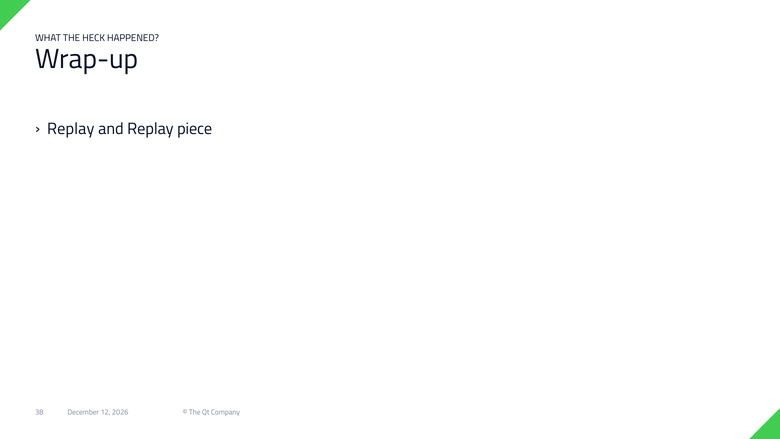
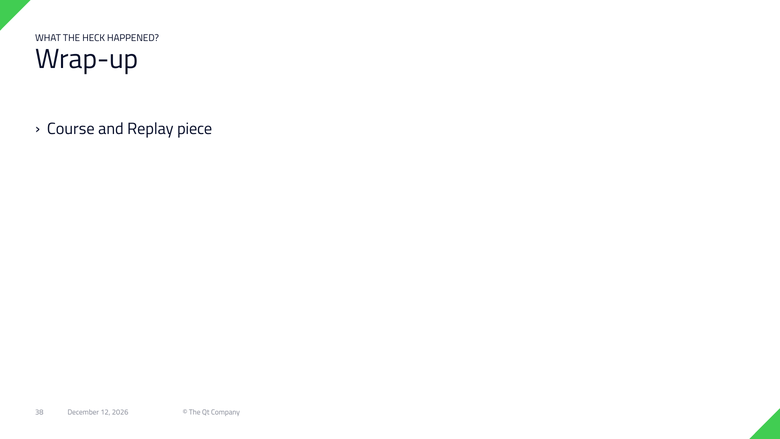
Replay: Replay -> Course (71, 129)
